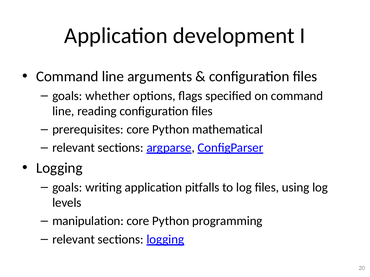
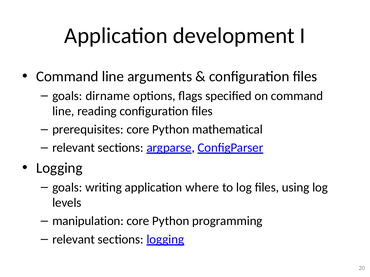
whether: whether -> dirname (108, 96)
pitfalls: pitfalls -> where (202, 188)
